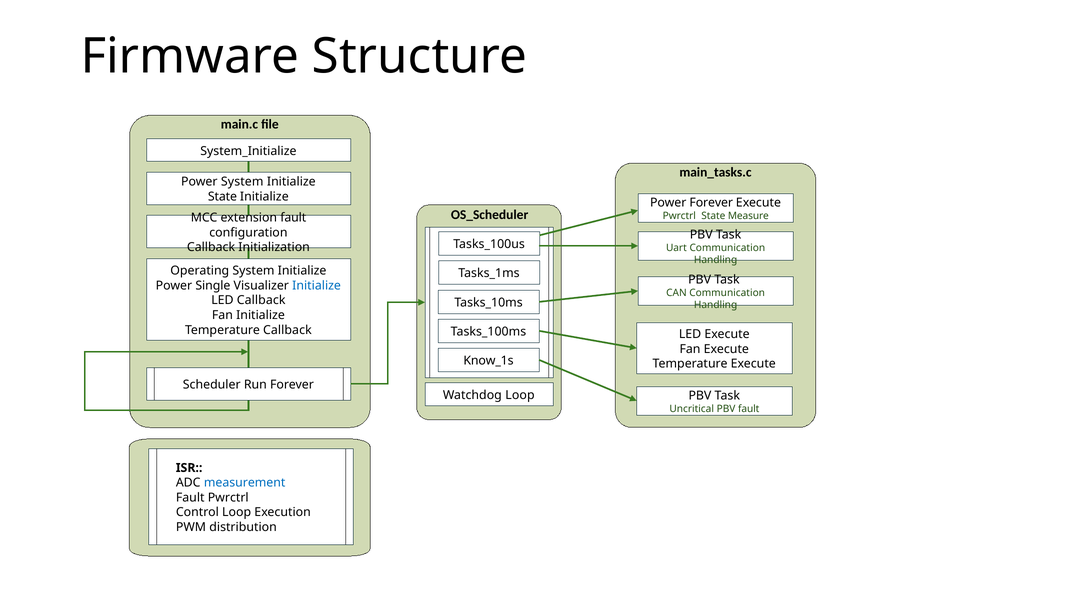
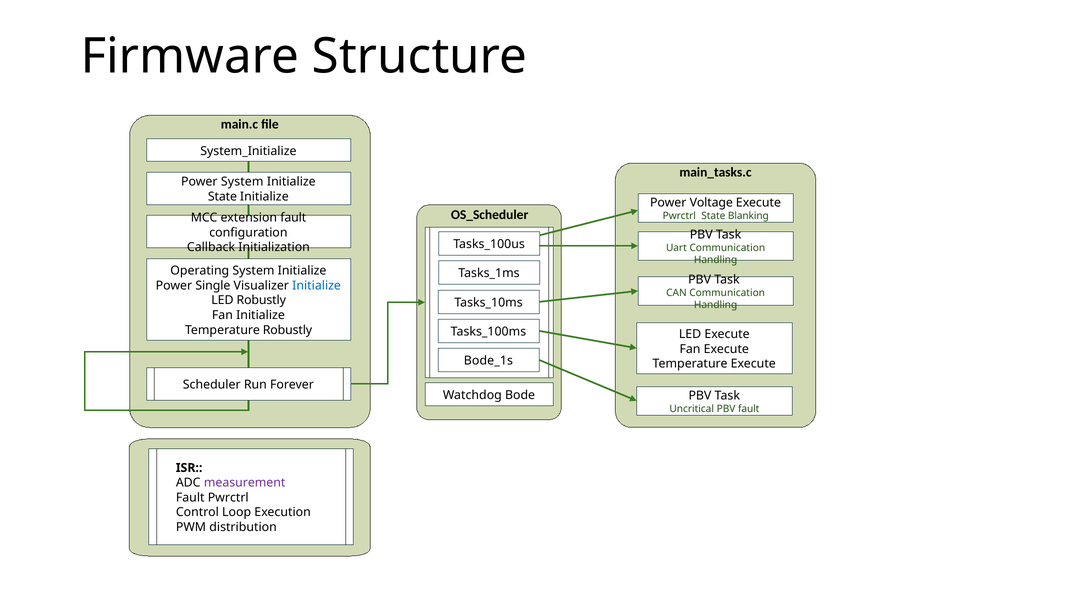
Power Forever: Forever -> Voltage (711, 203)
Measure: Measure -> Blanking (748, 216)
LED Callback: Callback -> Robustly (261, 300)
Temperature Callback: Callback -> Robustly (287, 330)
Know_1s: Know_1s -> Bode_1s (488, 361)
Watchdog Loop: Loop -> Bode (520, 395)
measurement colour: blue -> purple (245, 483)
